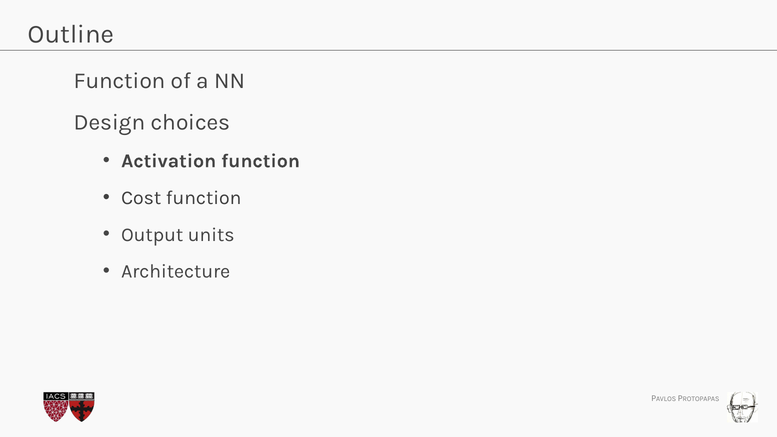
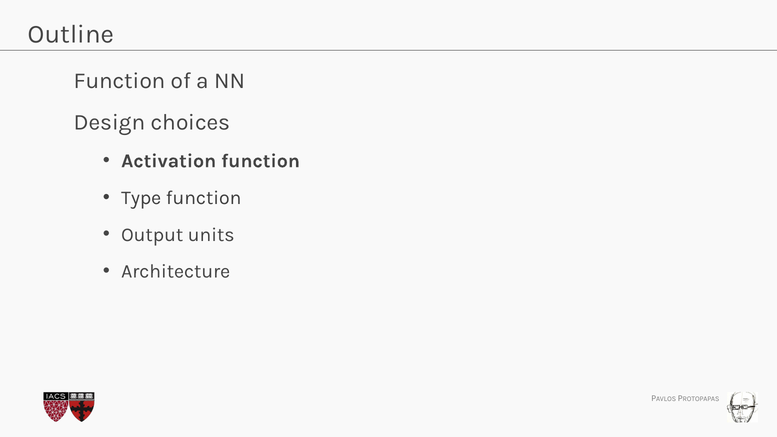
Cost: Cost -> Type (141, 198)
